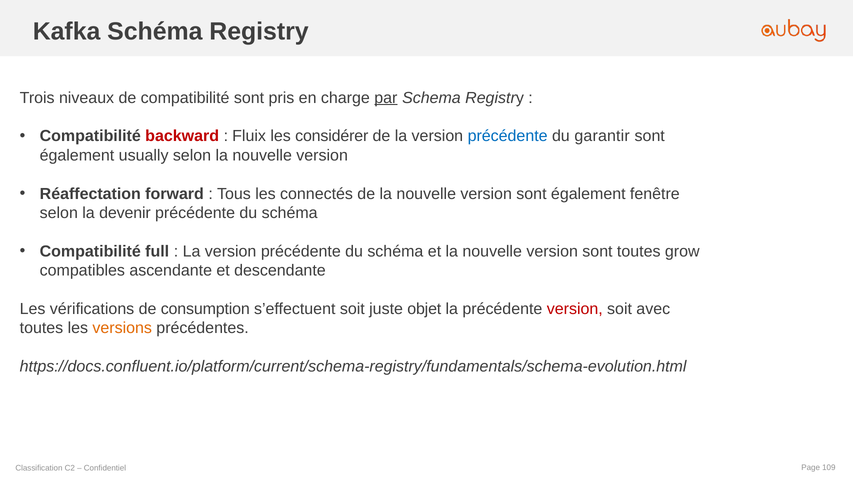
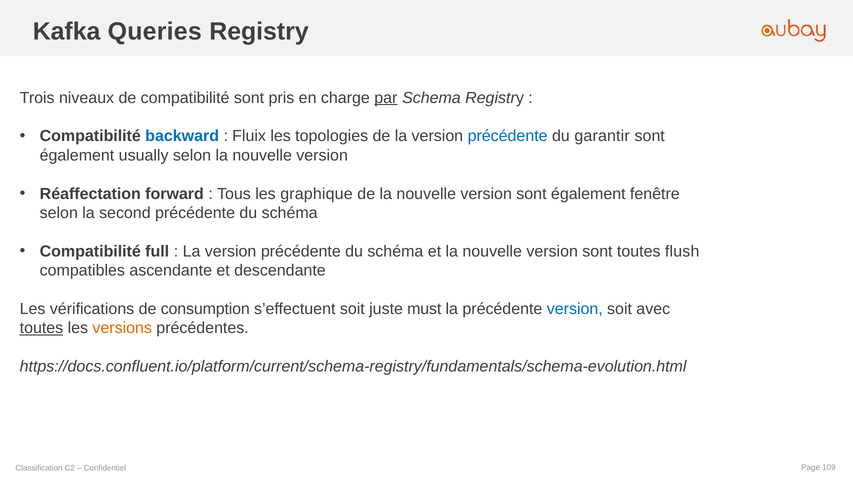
Kafka Schéma: Schéma -> Queries (155, 31)
backward colour: red -> blue (182, 136)
considérer: considérer -> topologies (332, 136)
connectés: connectés -> graphique (316, 194)
devenir: devenir -> second (125, 213)
grow: grow -> flush (682, 251)
objet: objet -> must (424, 309)
version colour: red -> blue (575, 309)
toutes underline: none -> present (41, 328)
